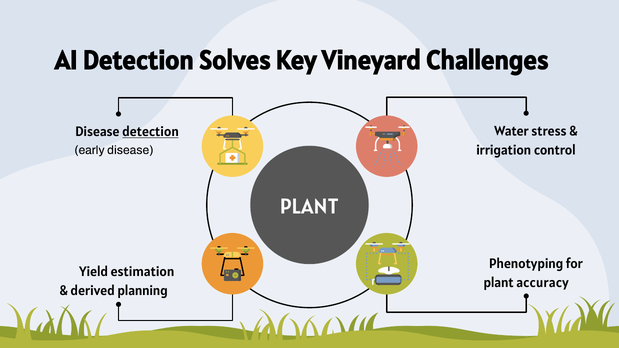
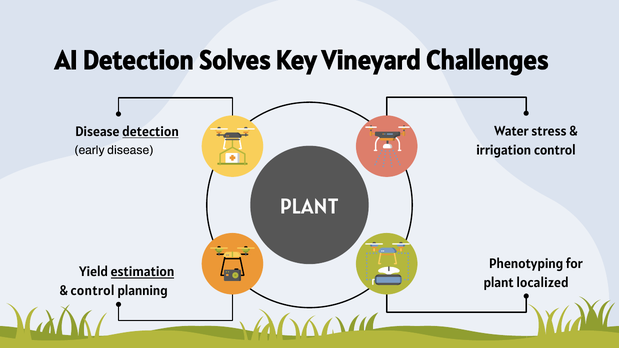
estimation underline: none -> present (143, 272)
accuracy: accuracy -> localized (543, 283)
derived: derived -> control (93, 291)
